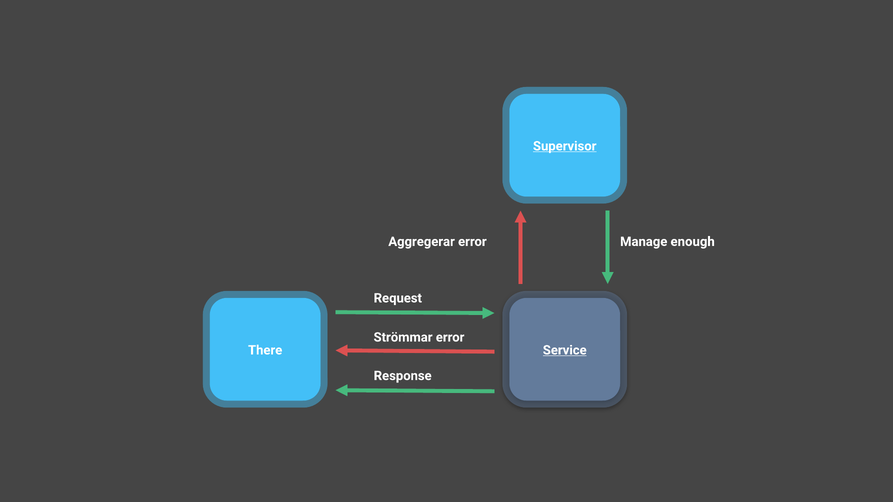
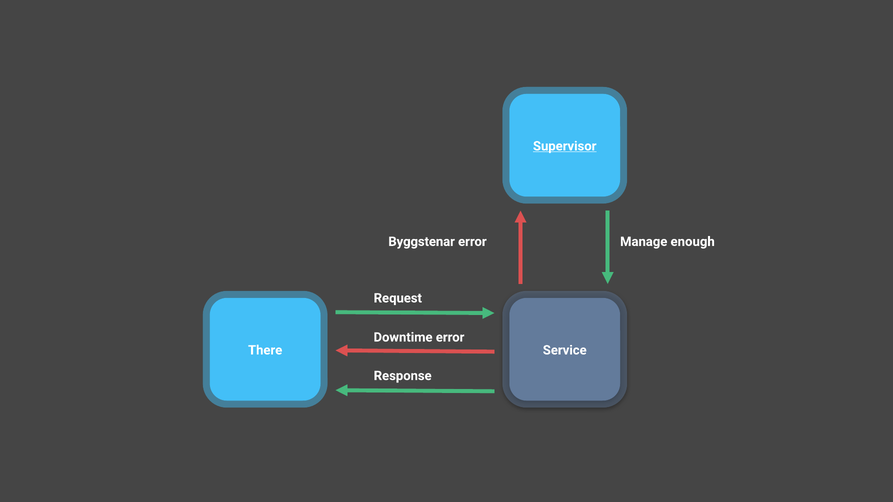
Aggregerar: Aggregerar -> Byggstenar (422, 242)
Strömmar: Strömmar -> Downtime (403, 337)
Service underline: present -> none (565, 350)
